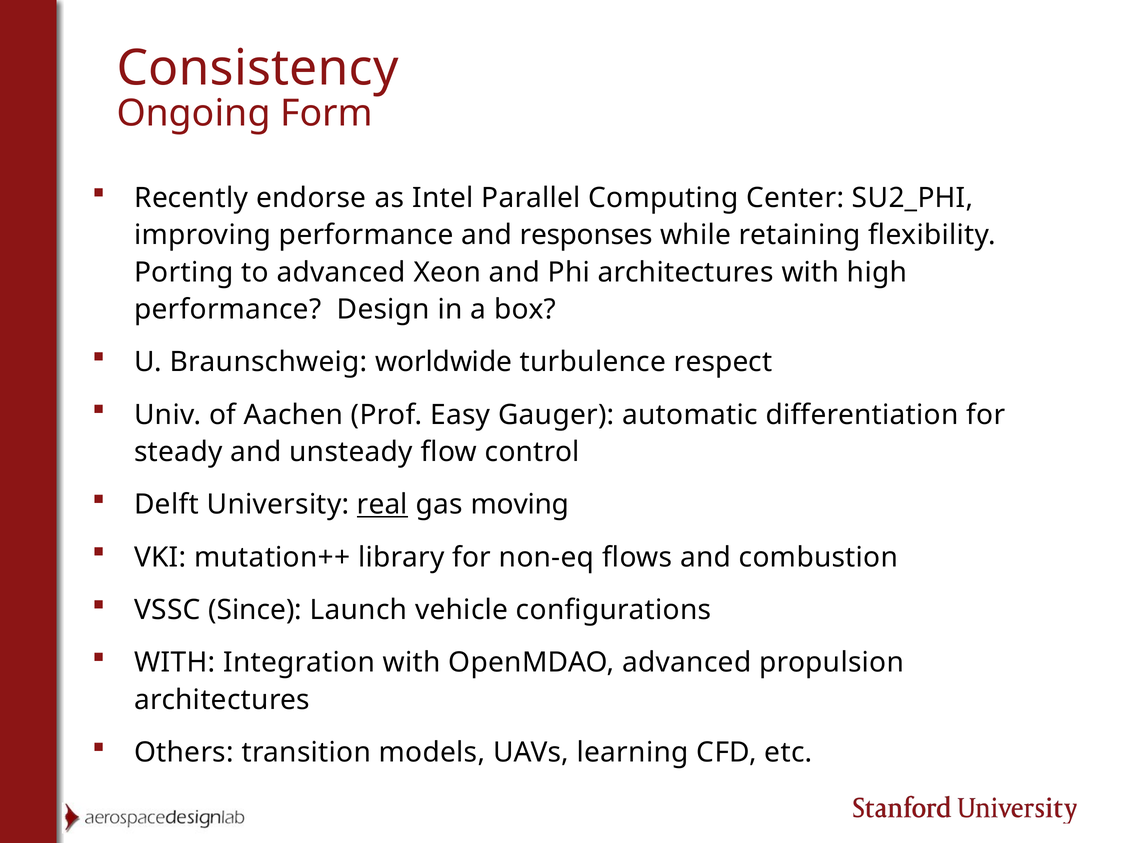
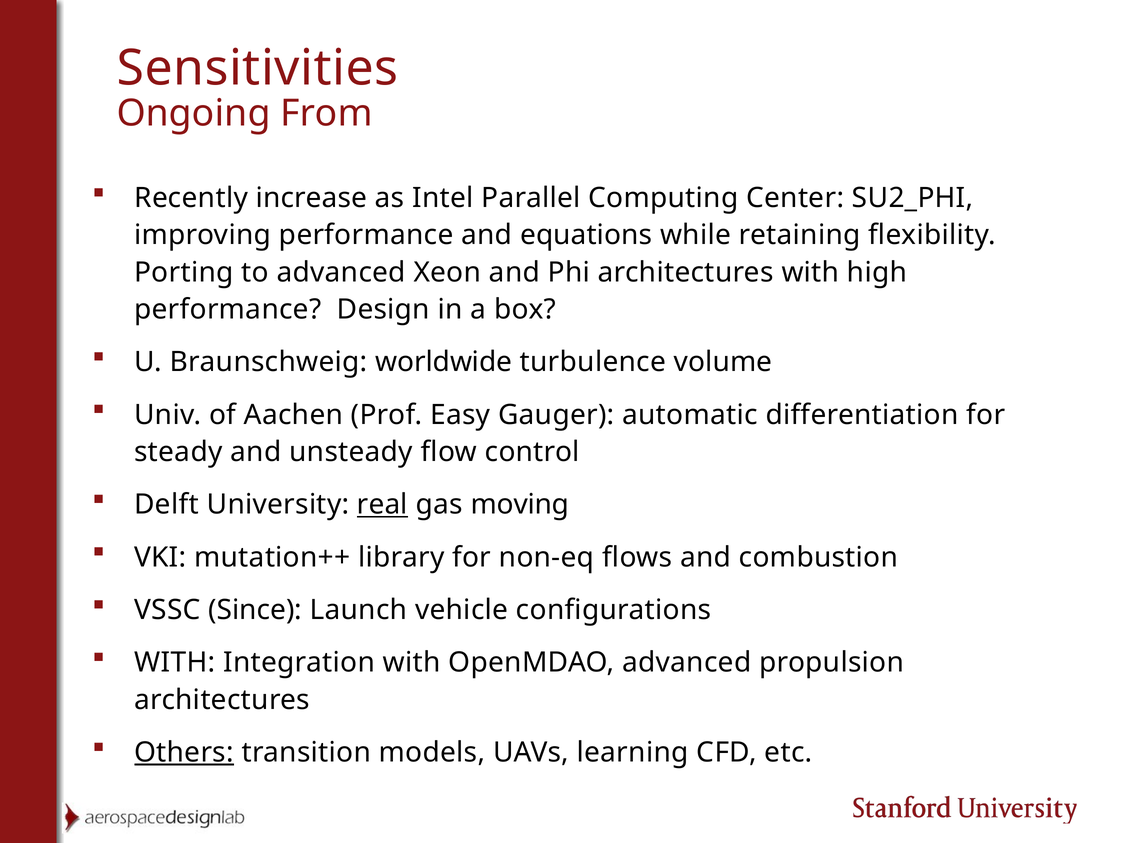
Consistency: Consistency -> Sensitivities (257, 68)
Form: Form -> From (326, 113)
endorse: endorse -> increase (311, 198)
responses: responses -> equations (586, 235)
respect: respect -> volume (723, 362)
Others underline: none -> present (184, 752)
